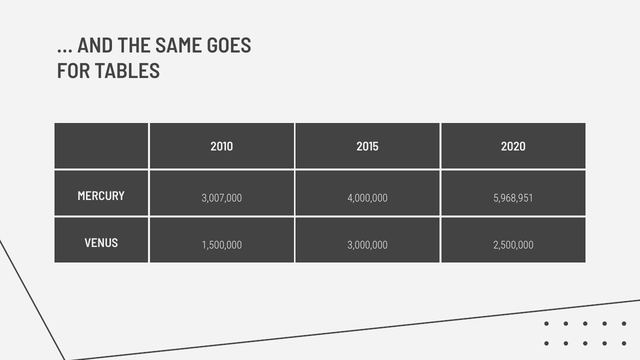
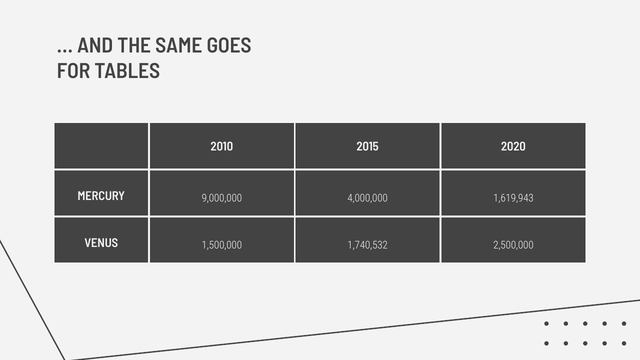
3,007,000: 3,007,000 -> 9,000,000 (222, 198)
5,968,951: 5,968,951 -> 1,619,943 (513, 198)
3,000,000: 3,000,000 -> 1,740,532 (368, 245)
